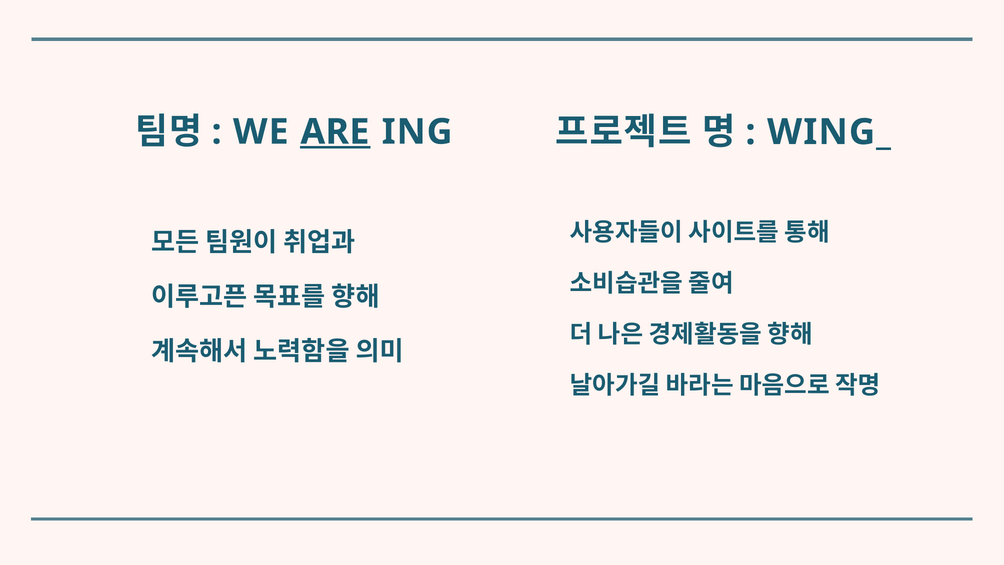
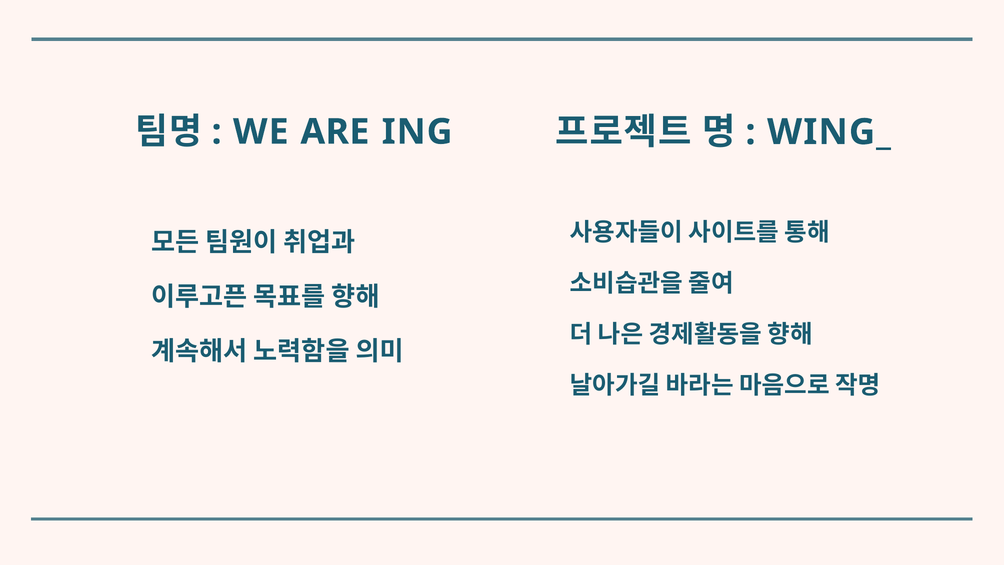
ARE underline: present -> none (335, 132)
